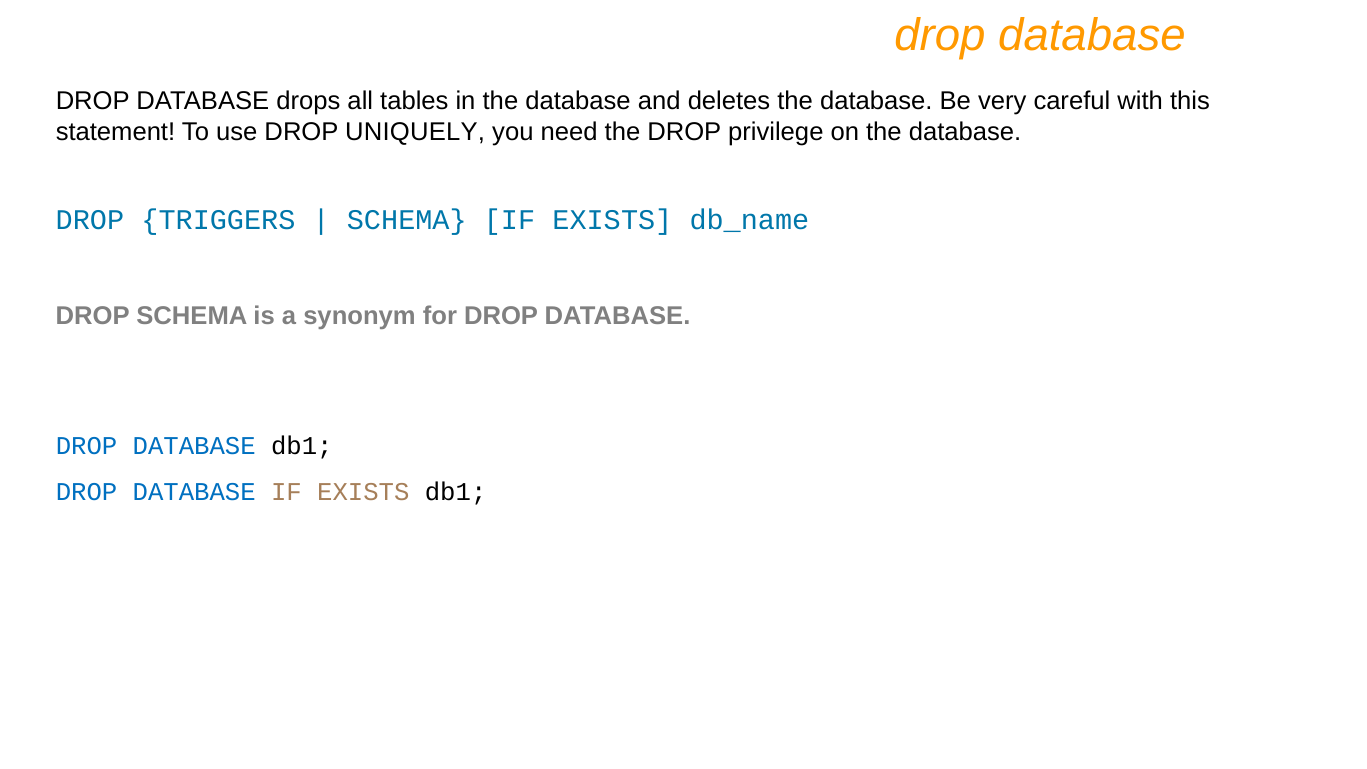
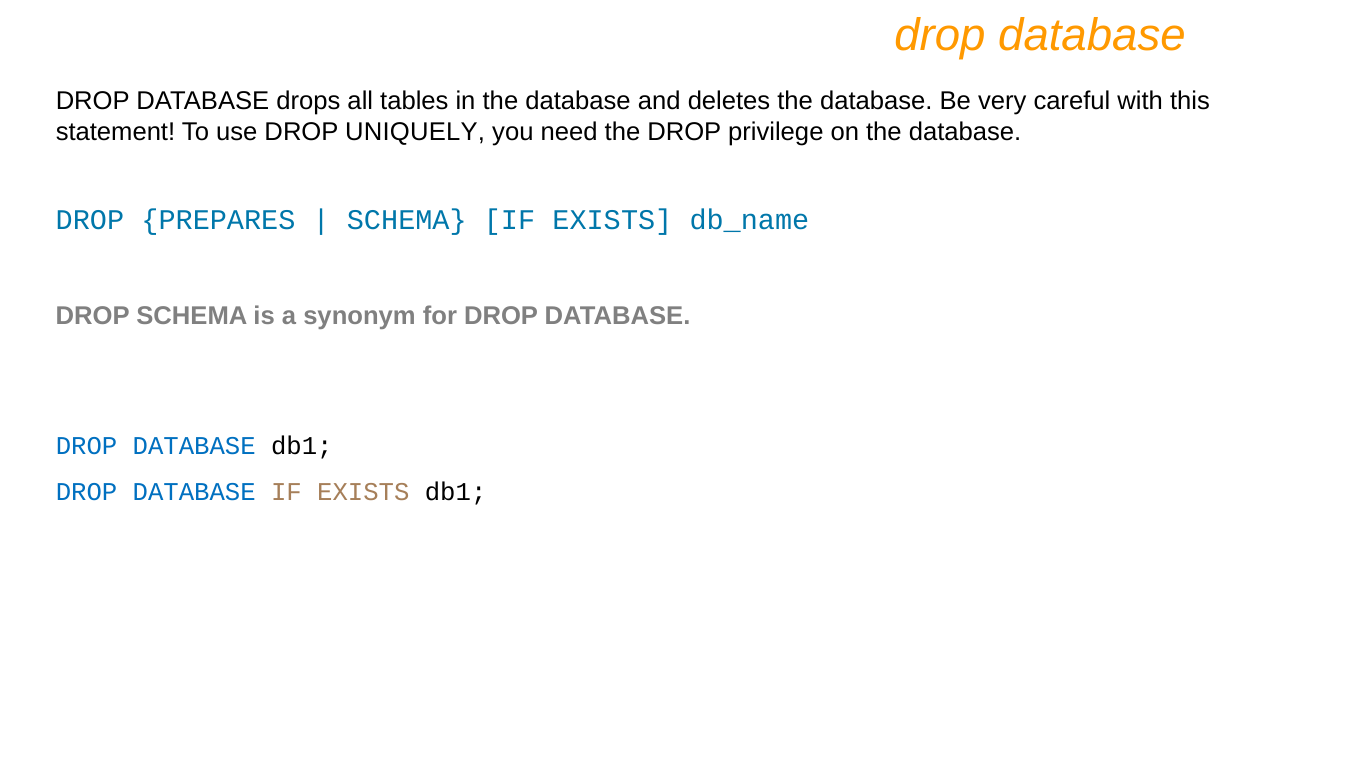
TRIGGERS: TRIGGERS -> PREPARES (218, 220)
